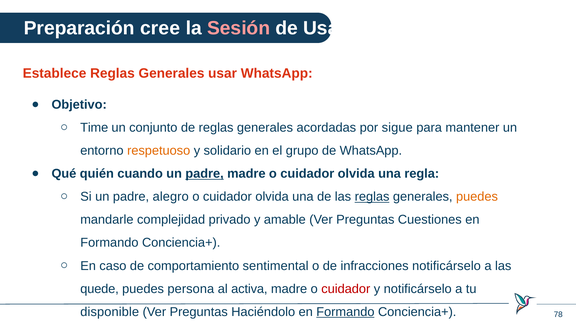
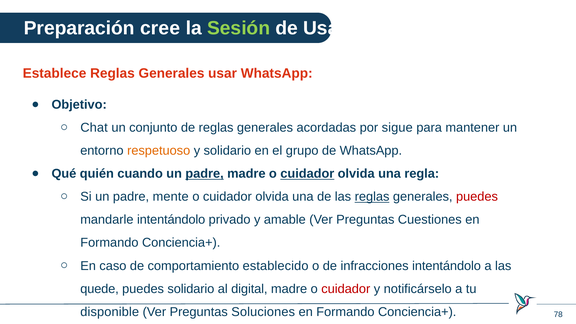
Sesión colour: pink -> light green (239, 28)
Time: Time -> Chat (94, 128)
cuidador underline: none -> present (307, 174)
alegro: alegro -> mente (171, 197)
puedes colour: orange -> red (477, 197)
mandarle complejidad: complejidad -> intentándolo (171, 220)
sentimental: sentimental -> establecido (276, 266)
infracciones notificárselo: notificárselo -> intentándolo (447, 266)
puedes persona: persona -> solidario (191, 289)
activa: activa -> digital (249, 289)
Haciéndolo: Haciéndolo -> Soluciones (263, 312)
Formando underline: present -> none (345, 312)
